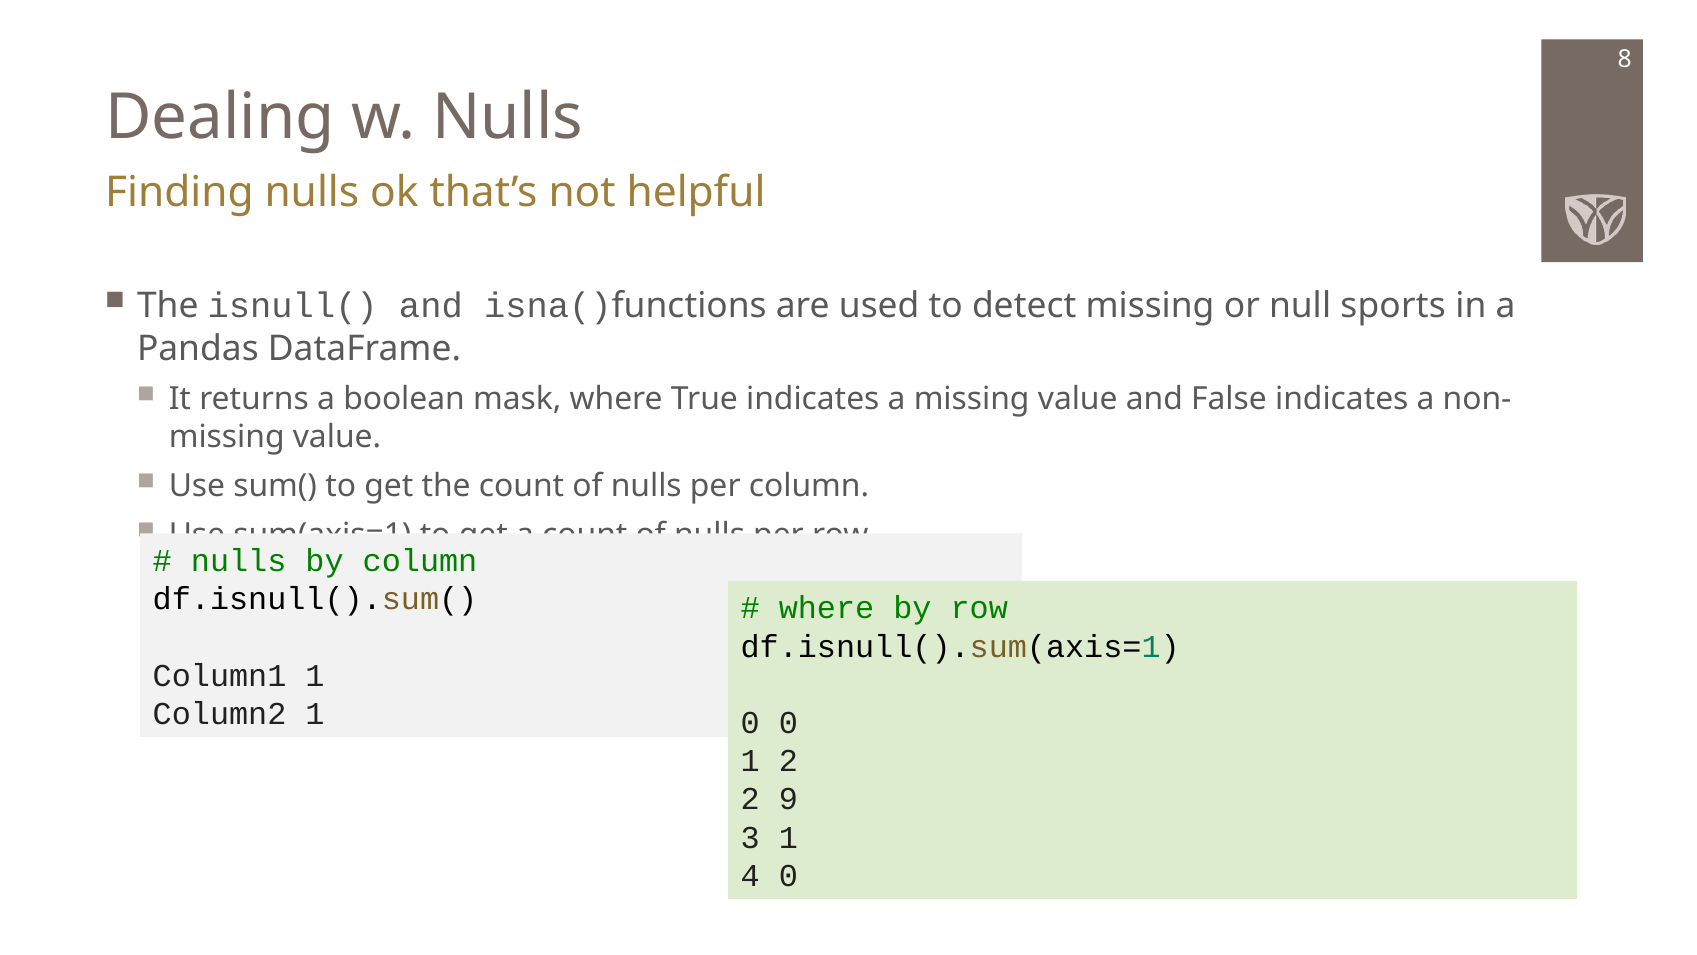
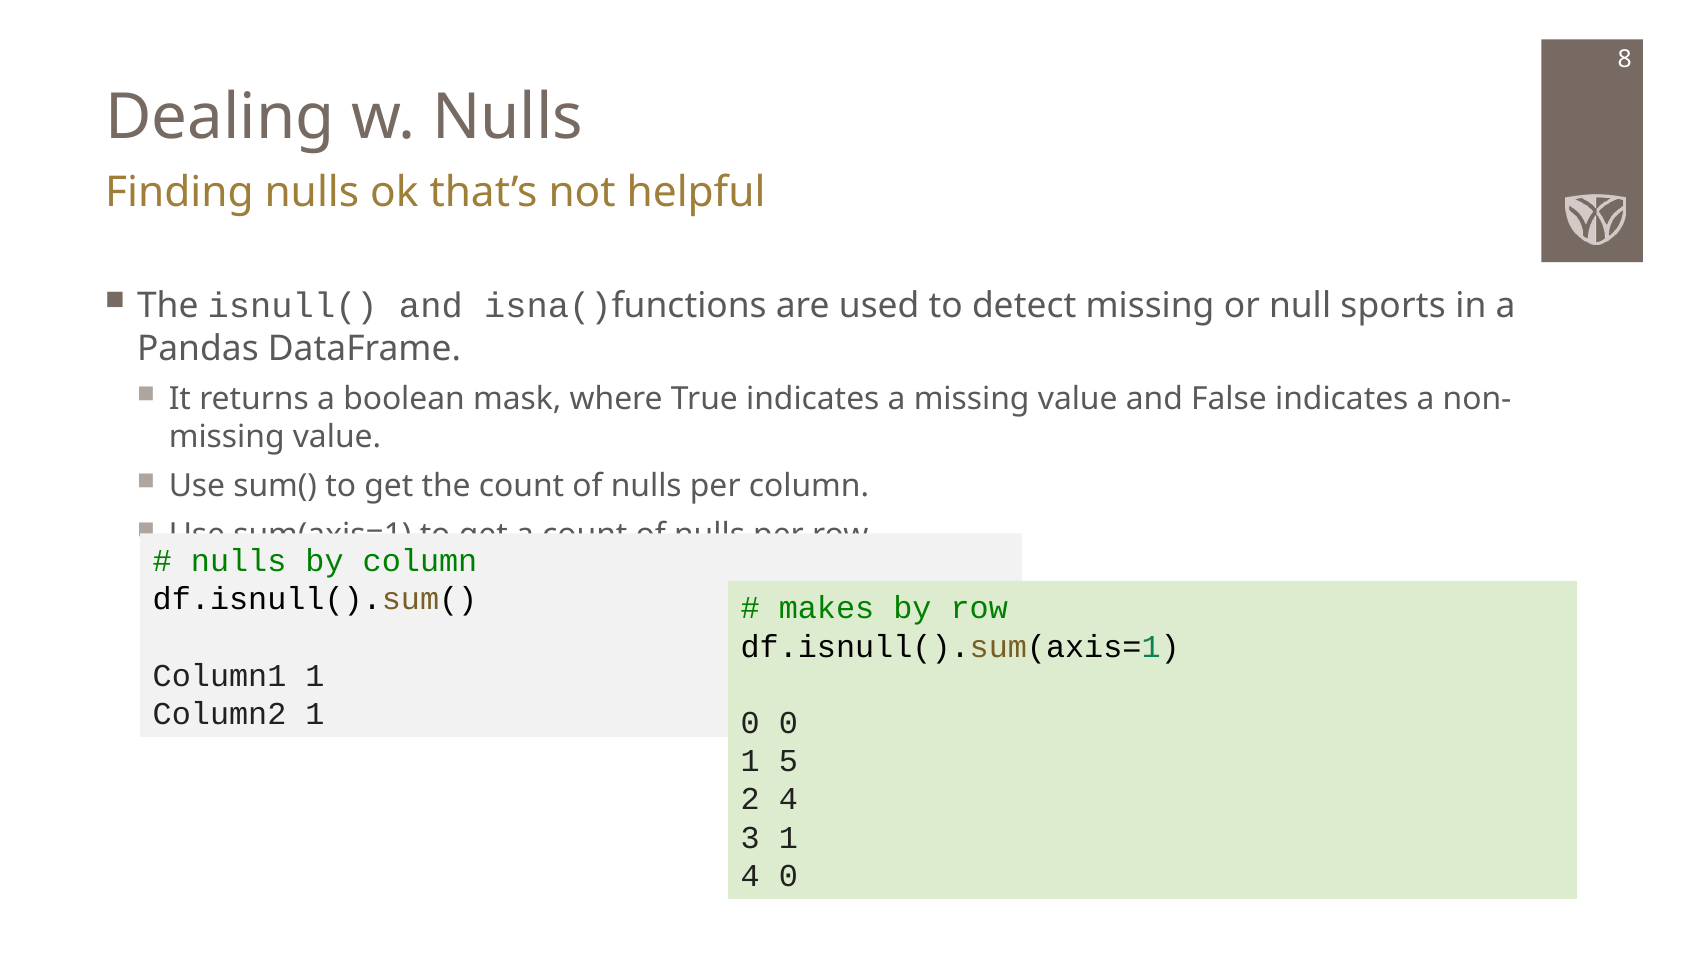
where: where -> makes (827, 608)
1 2: 2 -> 5 (788, 761)
2 9: 9 -> 4 (788, 799)
